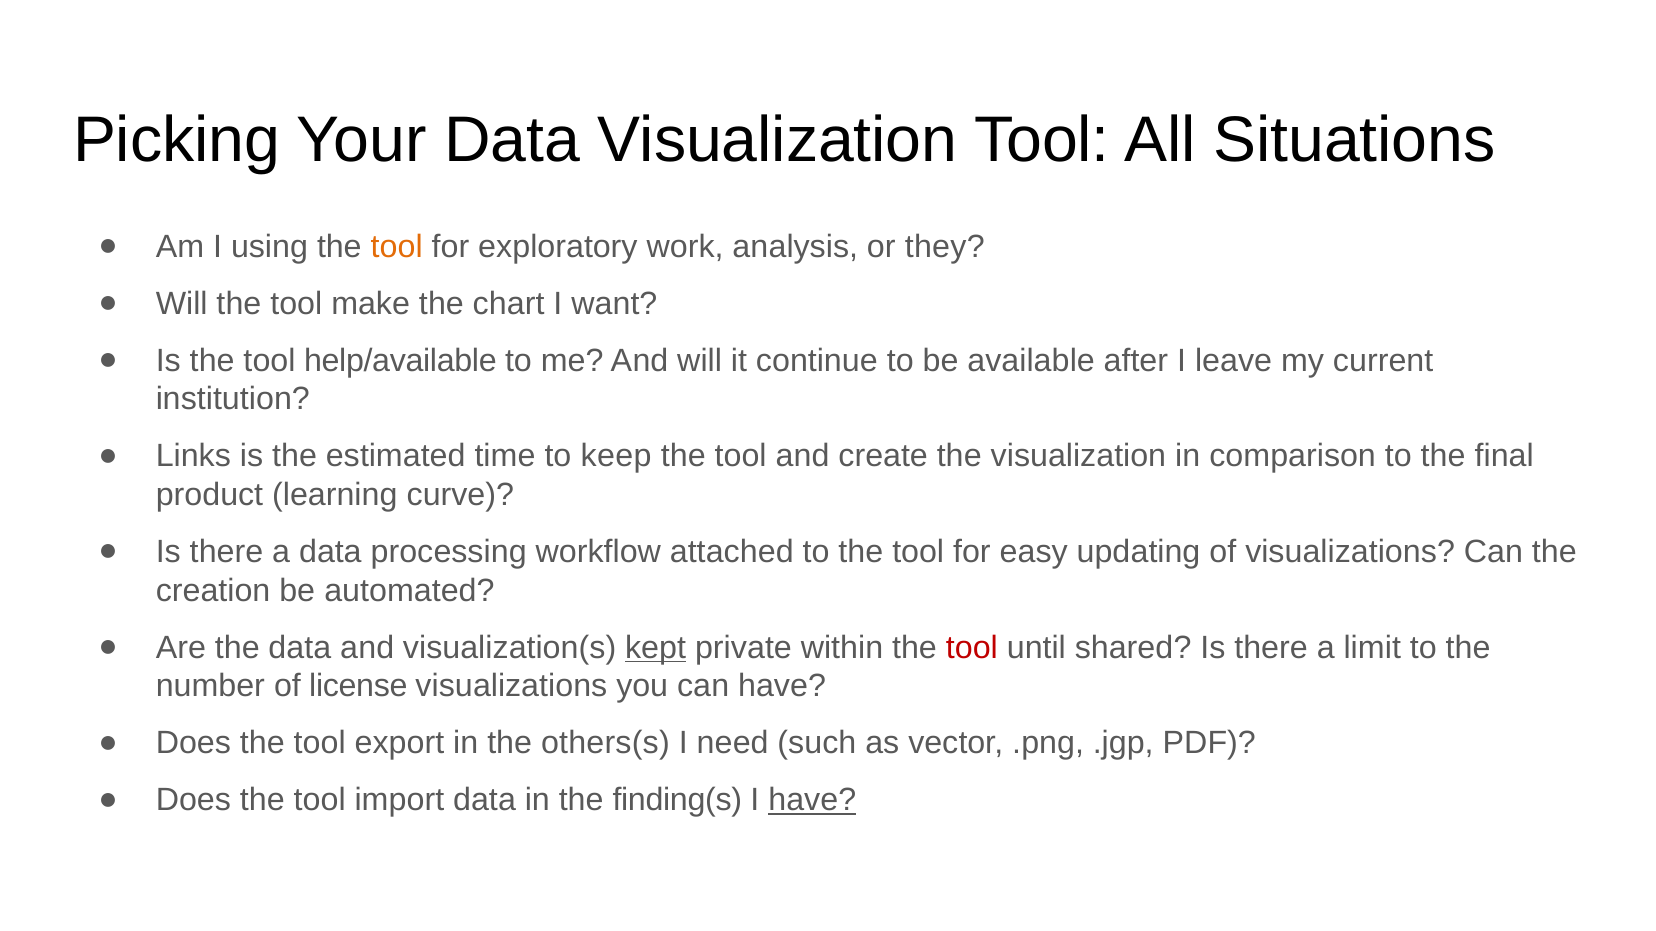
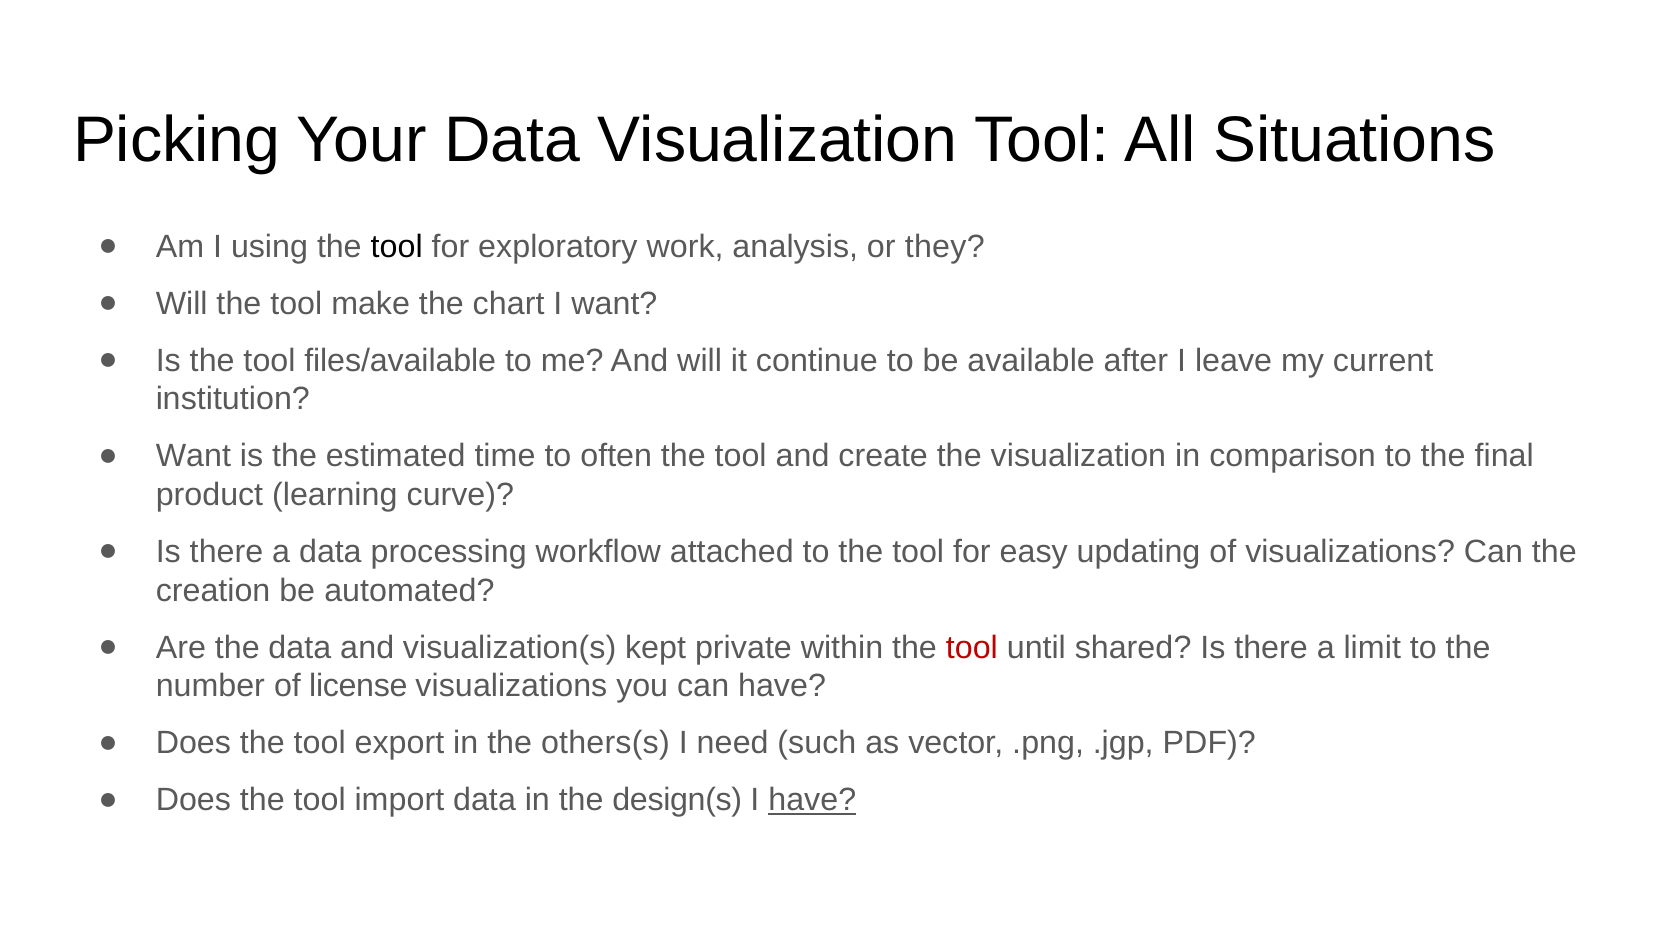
tool colour: orange -> black (397, 247)
help/available: help/available -> files/available (400, 361)
Links: Links -> Want (193, 457)
keep: keep -> often (616, 457)
kept underline: present -> none (656, 648)
finding(s: finding(s -> design(s (677, 801)
